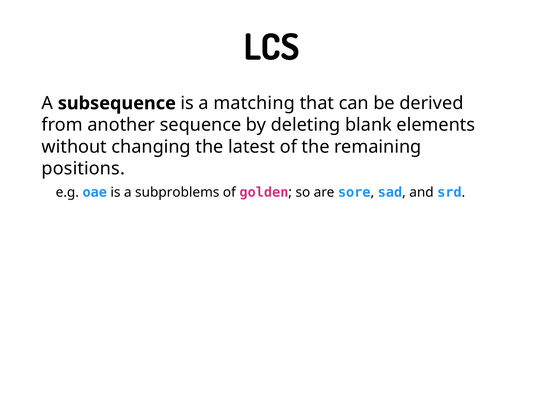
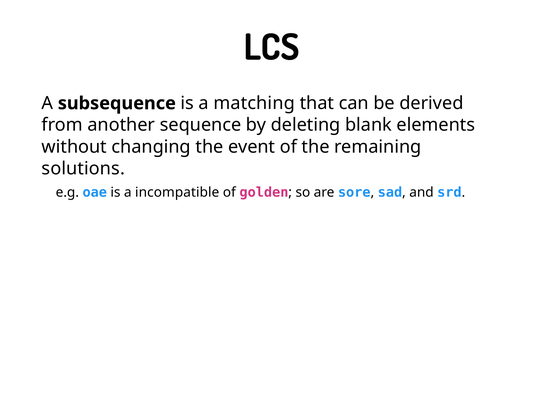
latest: latest -> event (252, 147)
positions: positions -> solutions (83, 169)
subproblems: subproblems -> incompatible (177, 193)
